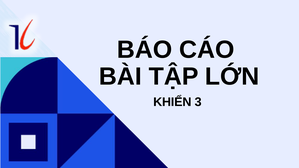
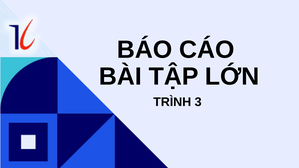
KHIỂN: KHIỂN -> TRÌNH (172, 102)
